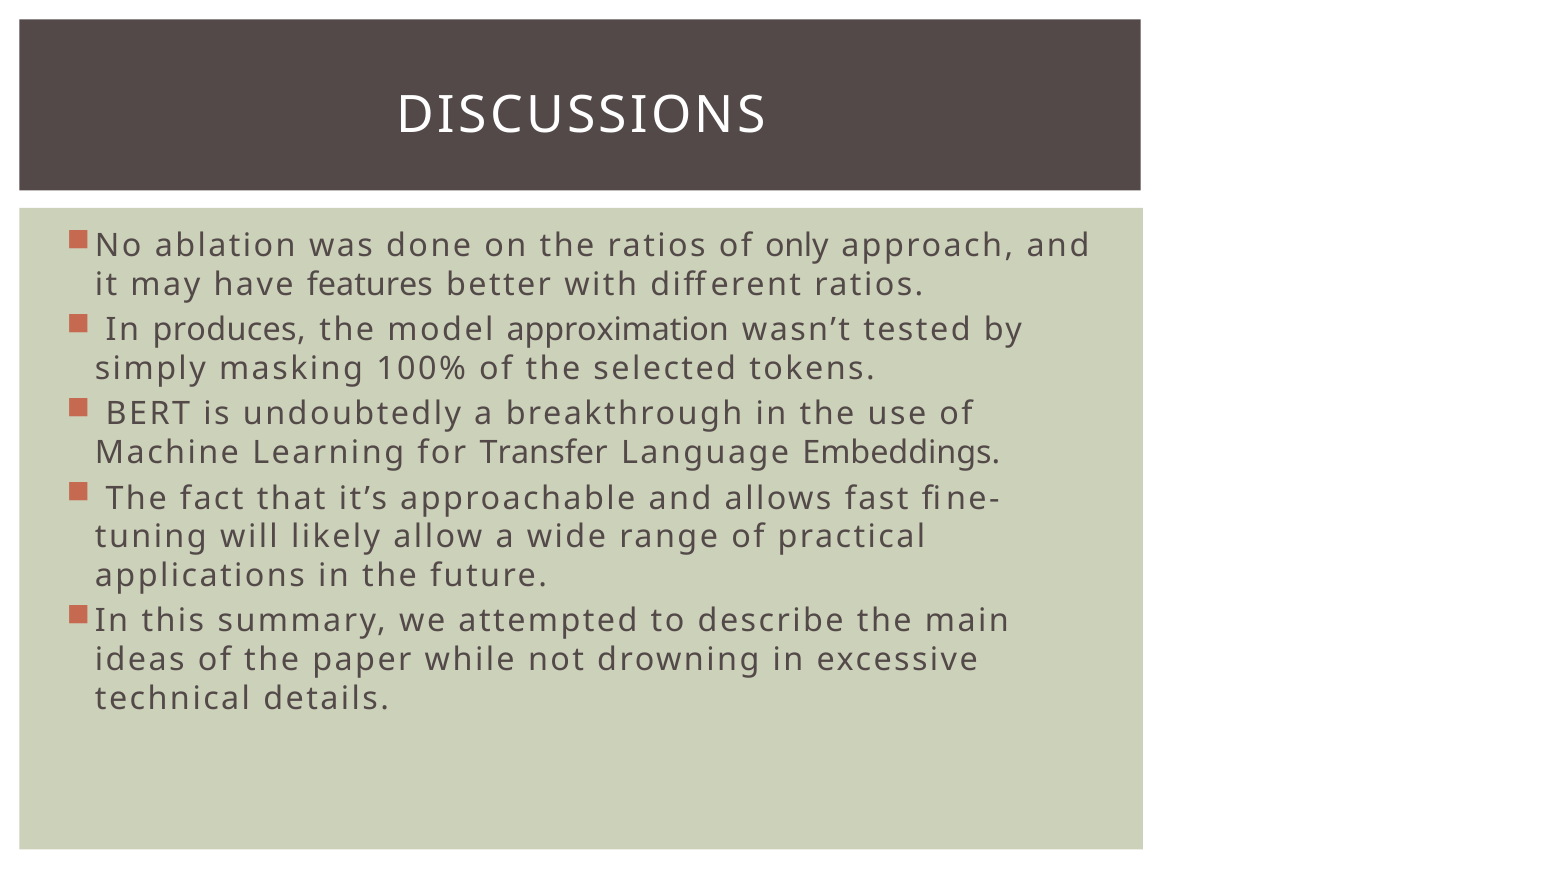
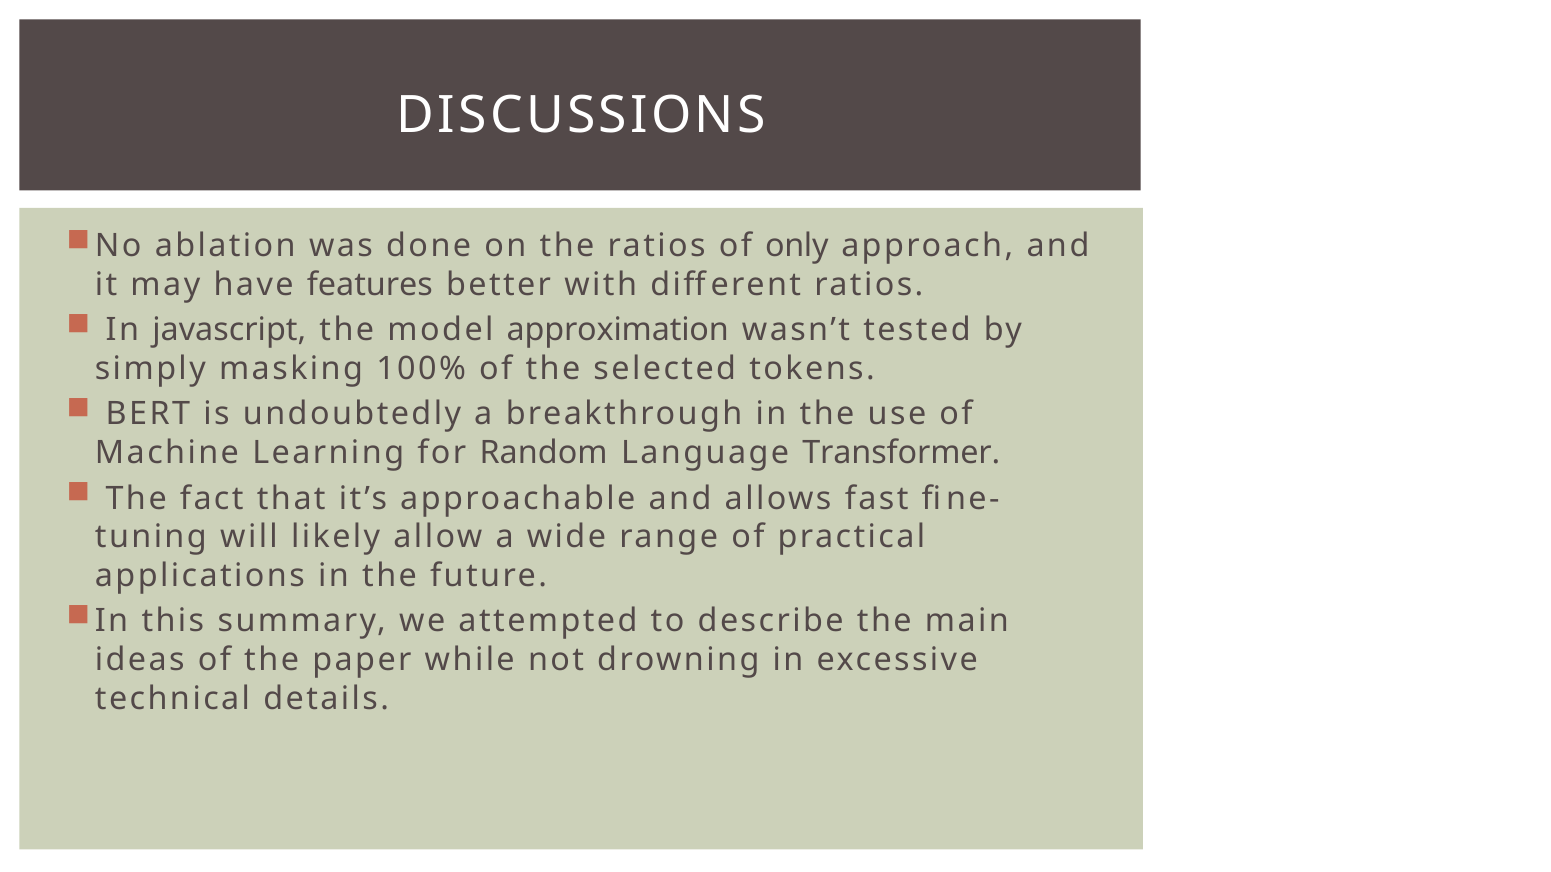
produces: produces -> javascript (229, 330)
Transfer: Transfer -> Random (544, 453)
Embeddings: Embeddings -> Transformer (901, 453)
